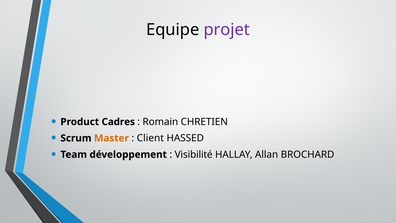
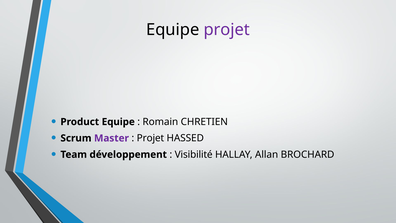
Product Cadres: Cadres -> Equipe (118, 122)
Master colour: orange -> purple (111, 138)
Client: Client -> Projet (150, 138)
